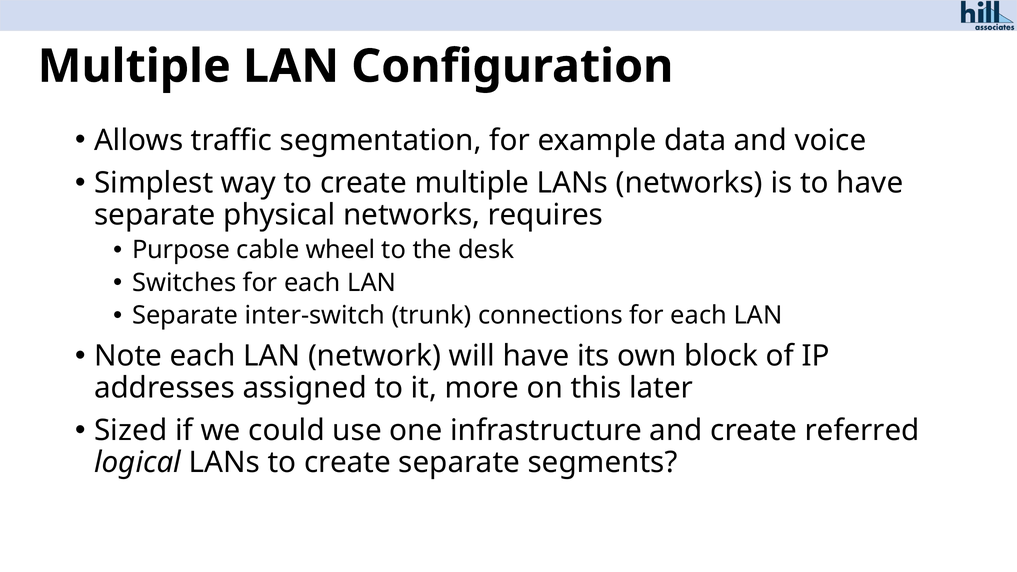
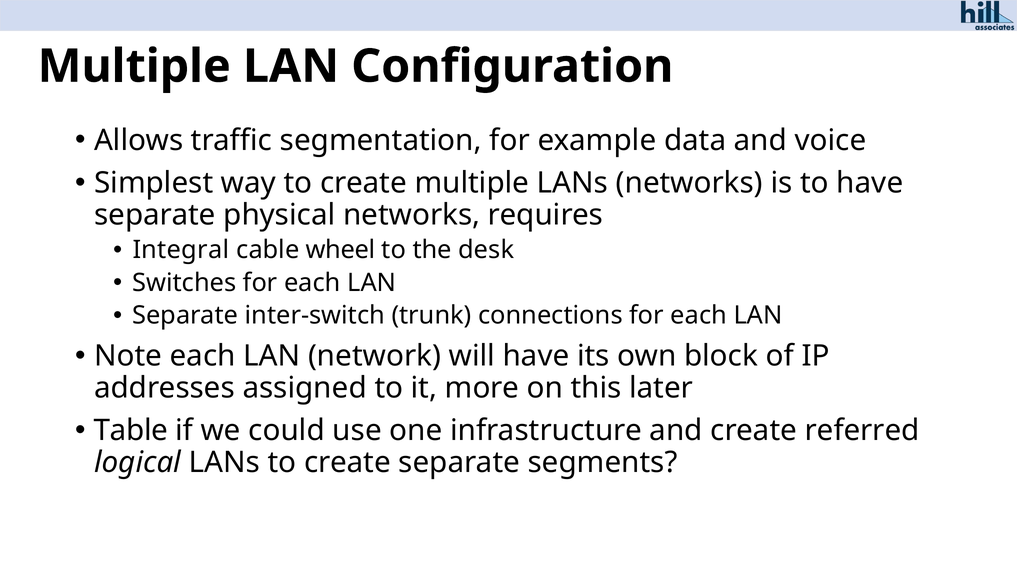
Purpose: Purpose -> Integral (181, 250)
Sized: Sized -> Table (131, 431)
